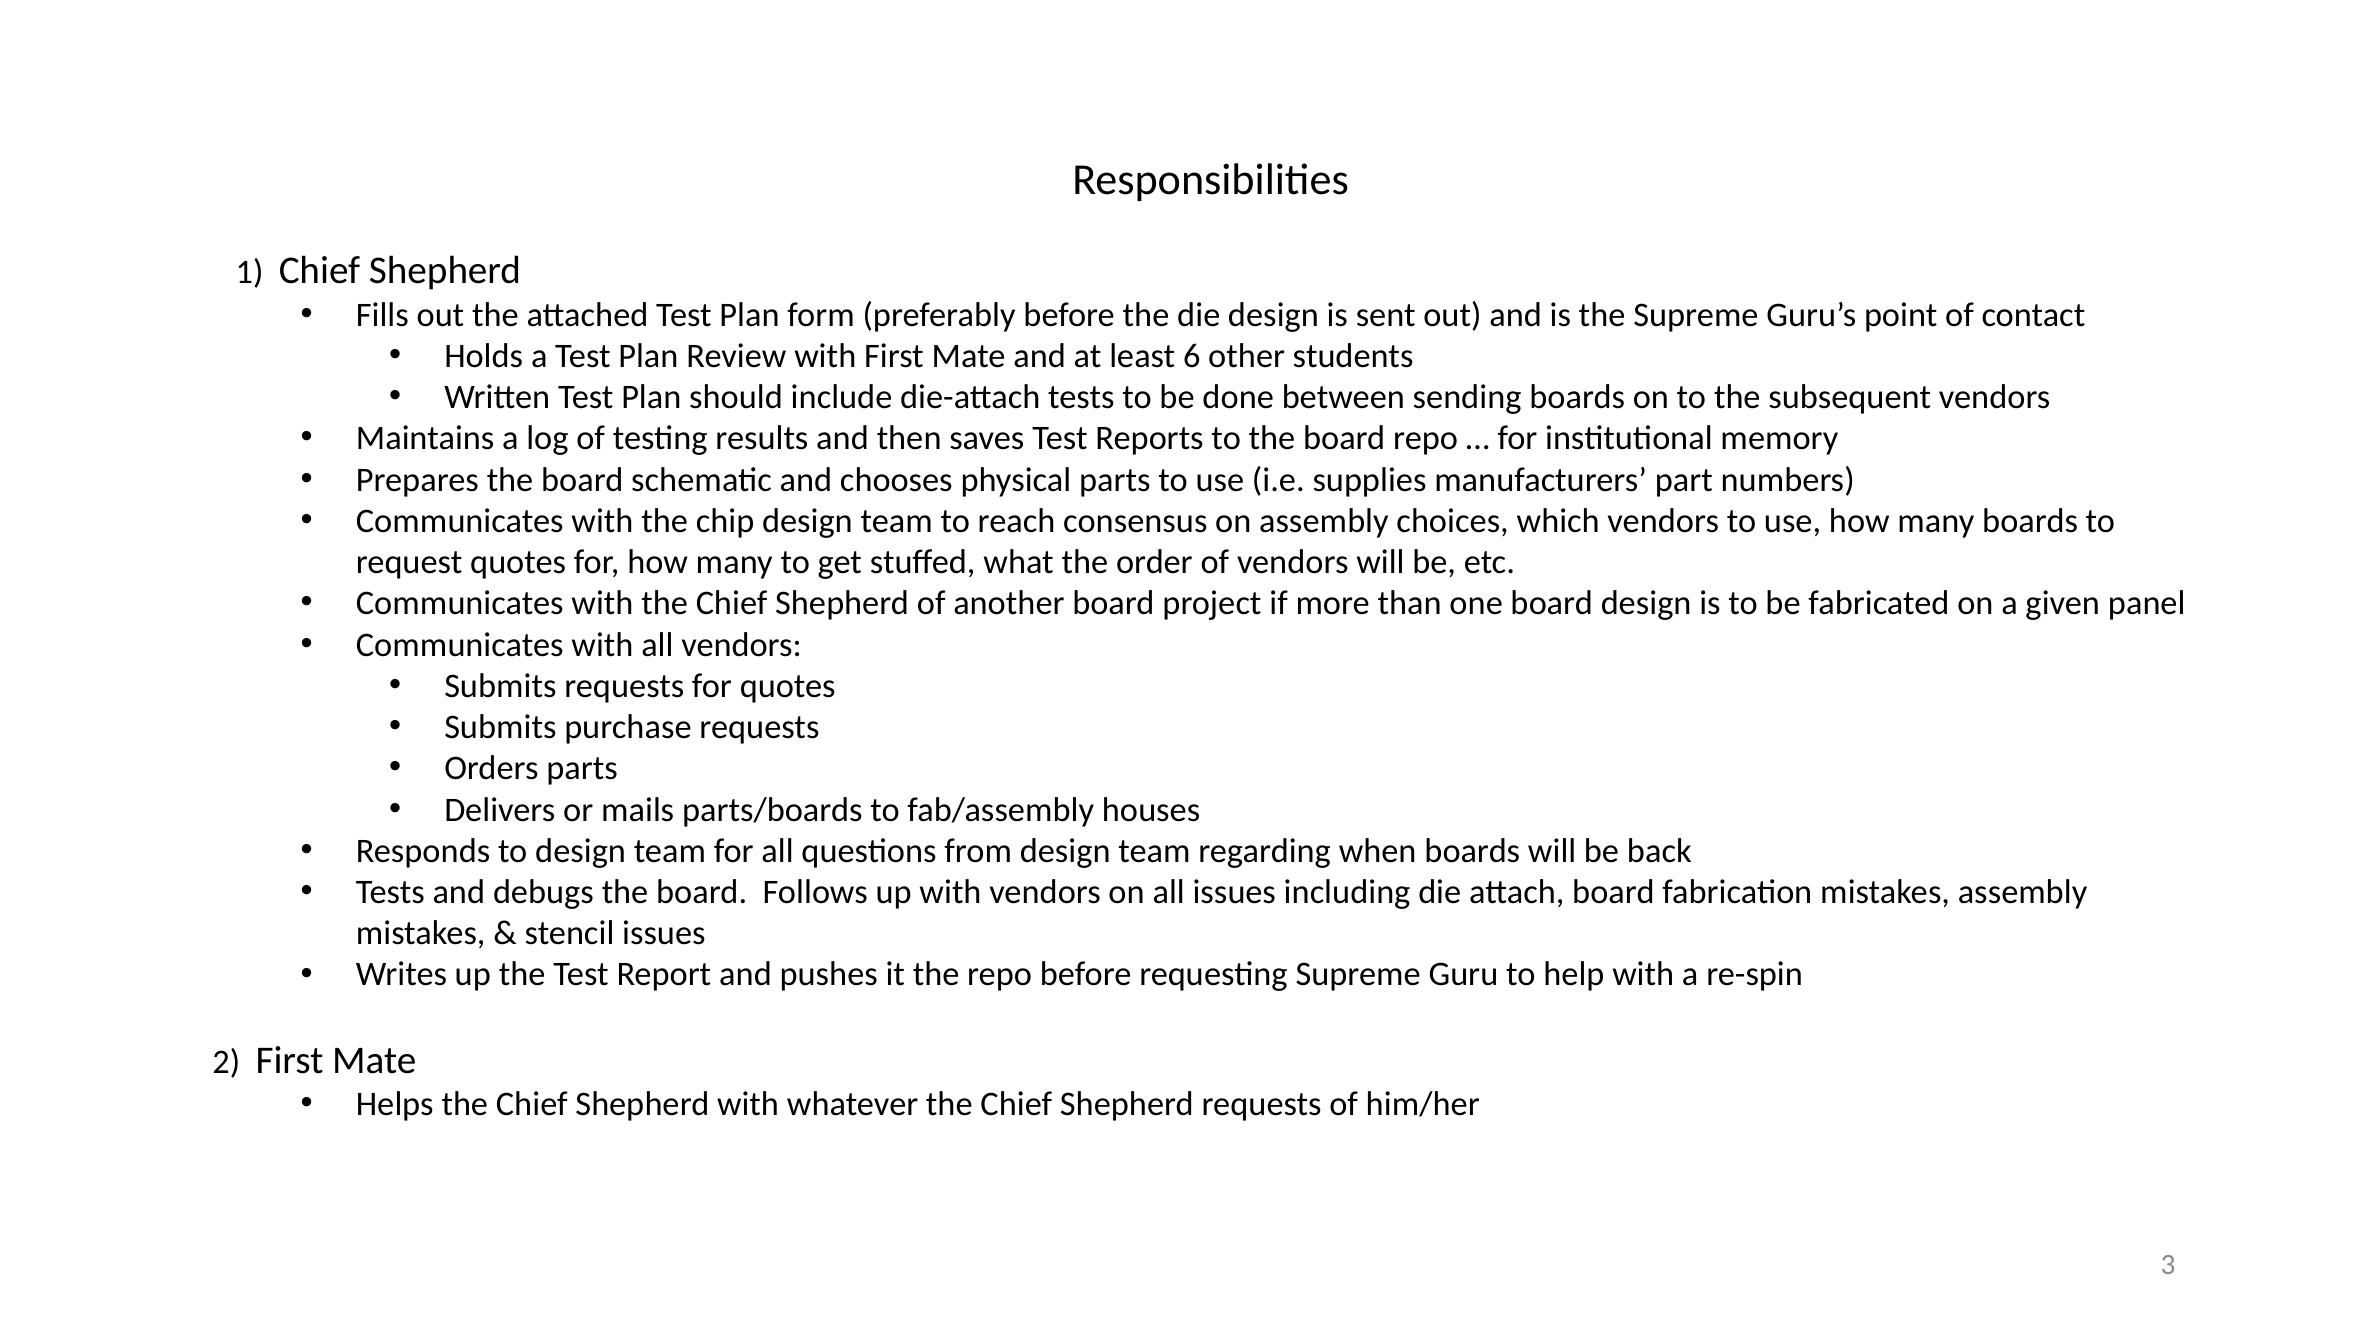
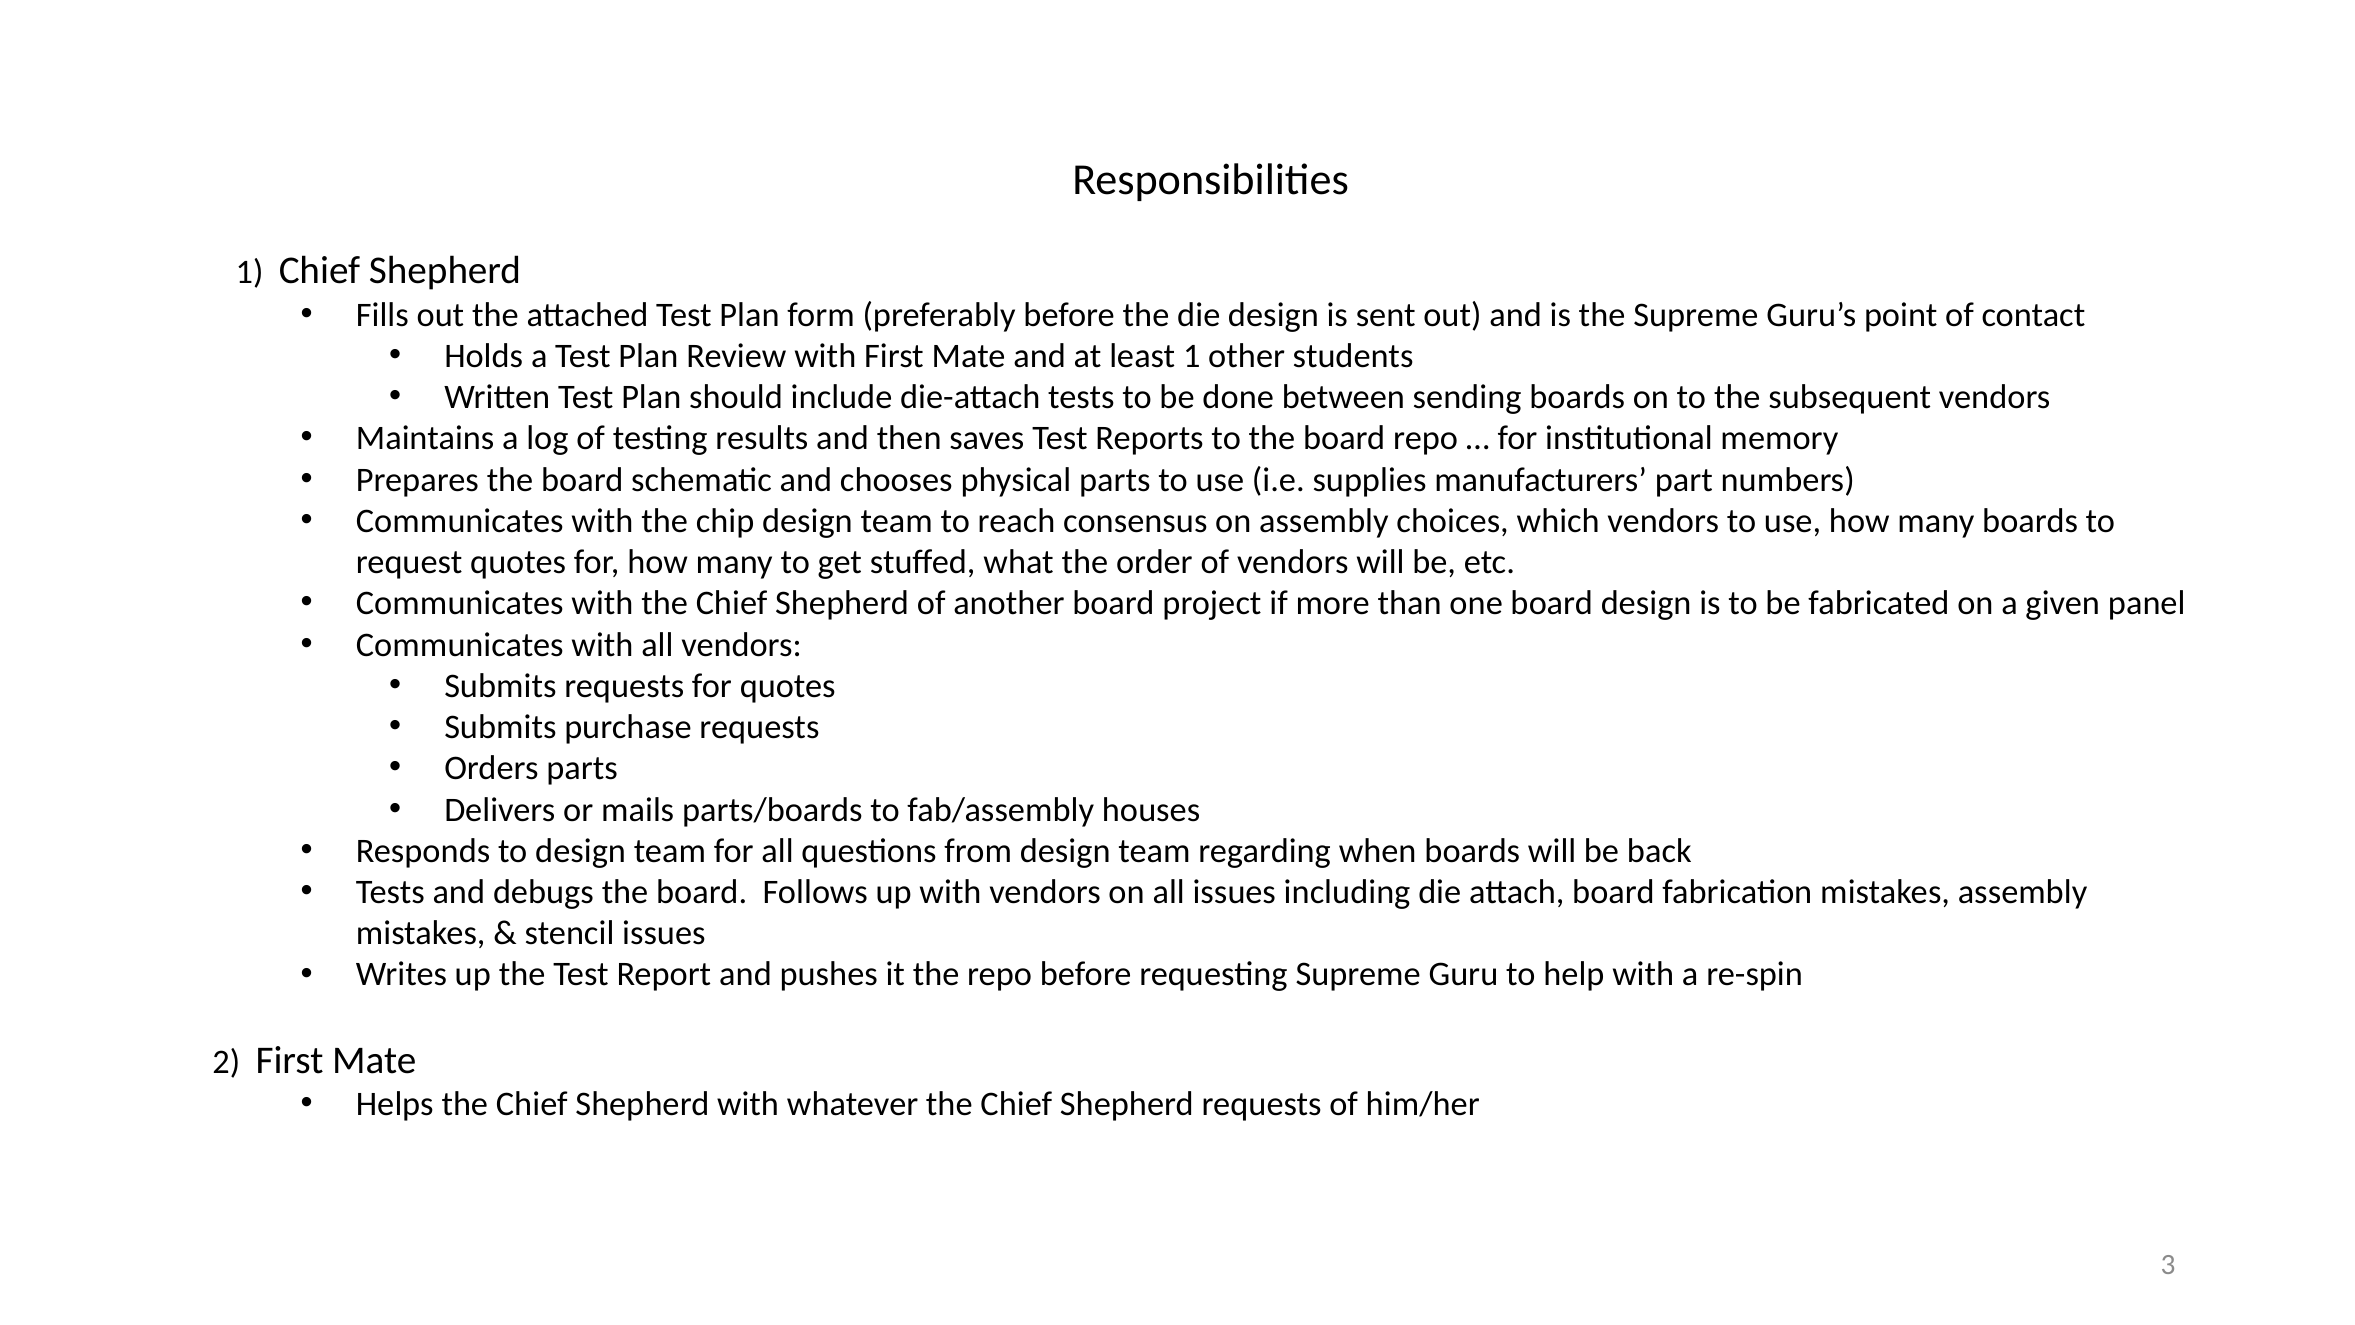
least 6: 6 -> 1 (1192, 356)
